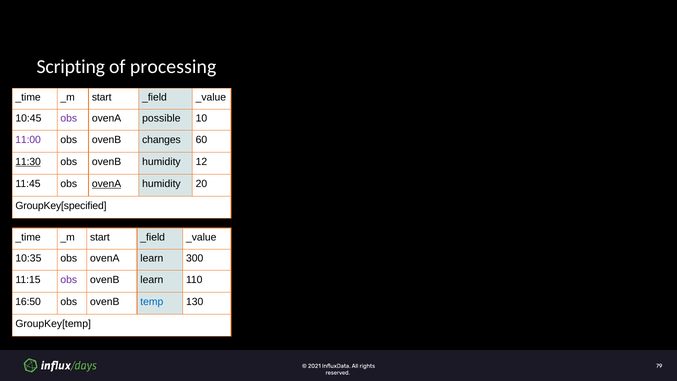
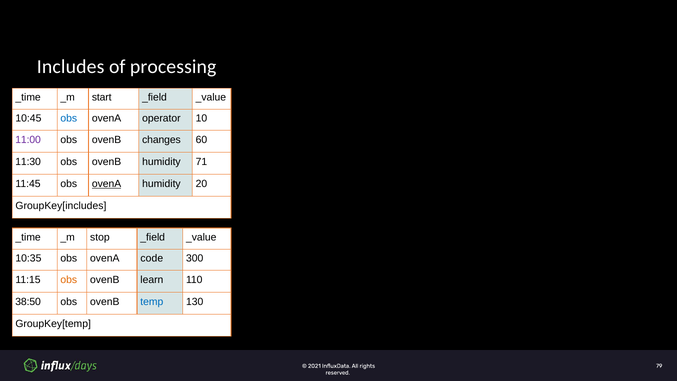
Scripting: Scripting -> Includes (71, 67)
obs colour: purple -> blue (69, 119)
possible: possible -> operator (161, 119)
11:30 underline: present -> none (28, 162)
12: 12 -> 71 (201, 162)
GroupKey[specified: GroupKey[specified -> GroupKey[includes (61, 206)
start: start -> stop (100, 237)
ovenA learn: learn -> code (152, 258)
obs colour: purple -> orange (69, 280)
16:50: 16:50 -> 38:50 (28, 302)
